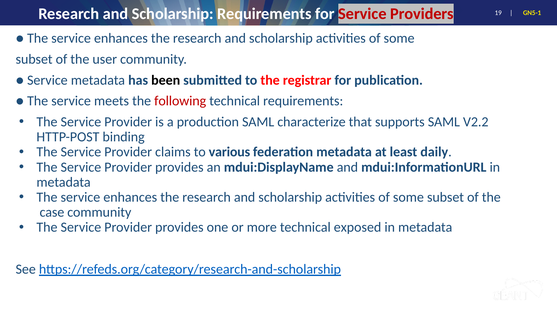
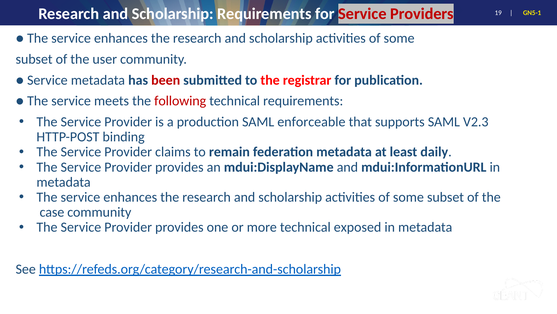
been colour: black -> red (166, 80)
characterize: characterize -> enforceable (311, 122)
V2.2: V2.2 -> V2.3 (476, 122)
various: various -> remain (229, 152)
